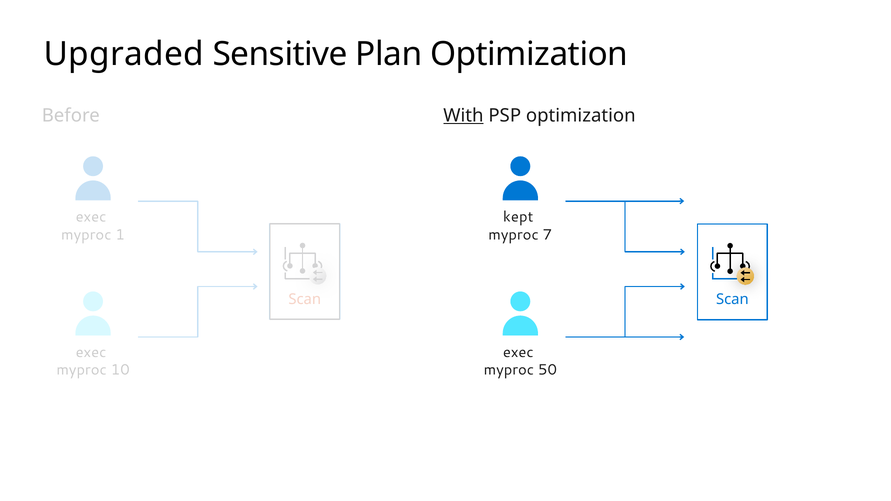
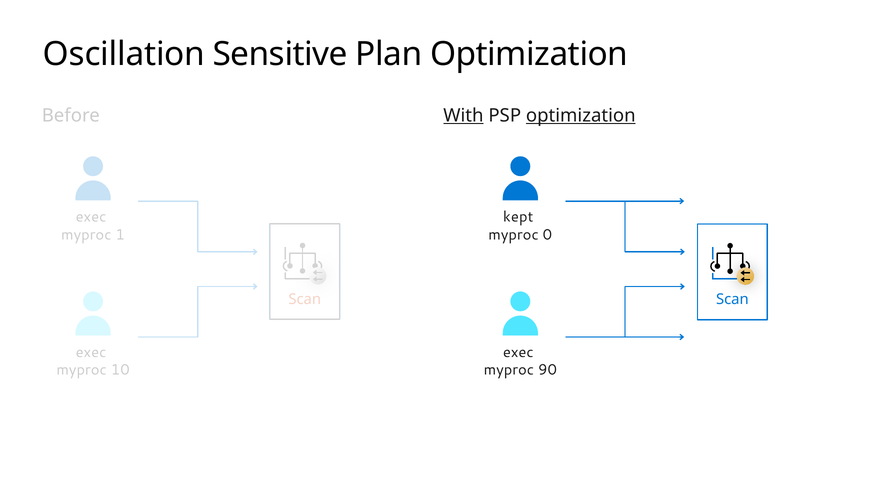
Upgraded: Upgraded -> Oscillation (124, 54)
optimization underline: none -> present (581, 115)
7: 7 -> 0 (547, 235)
50: 50 -> 90 (548, 370)
